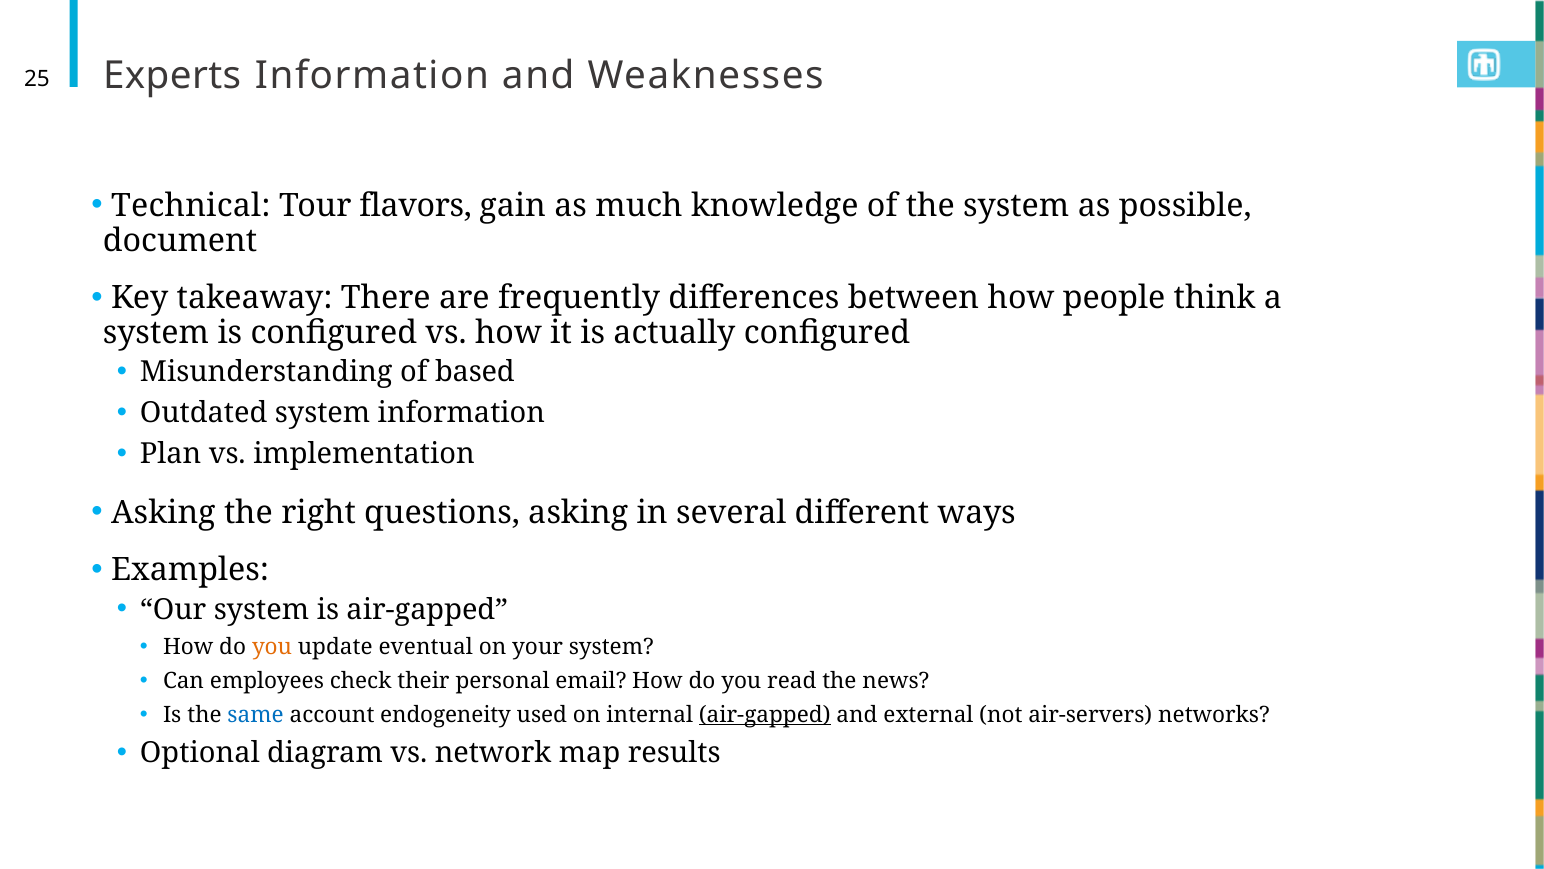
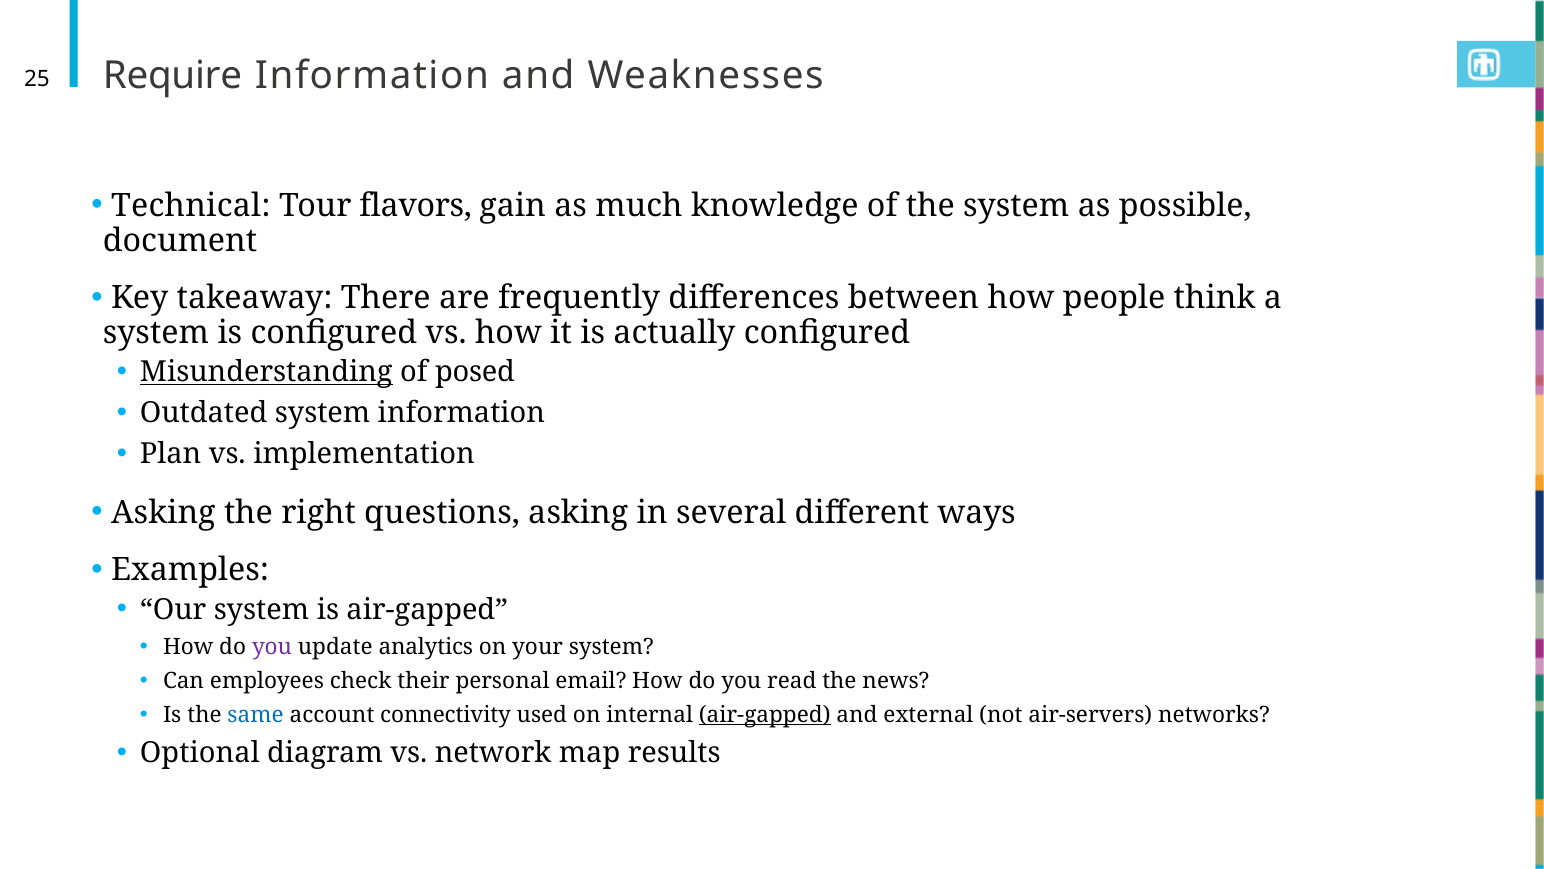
Experts: Experts -> Require (172, 76)
Misunderstanding underline: none -> present (266, 372)
based: based -> posed (475, 372)
you colour: orange -> purple (272, 647)
eventual: eventual -> analytics (426, 647)
endogeneity: endogeneity -> connectivity (446, 715)
